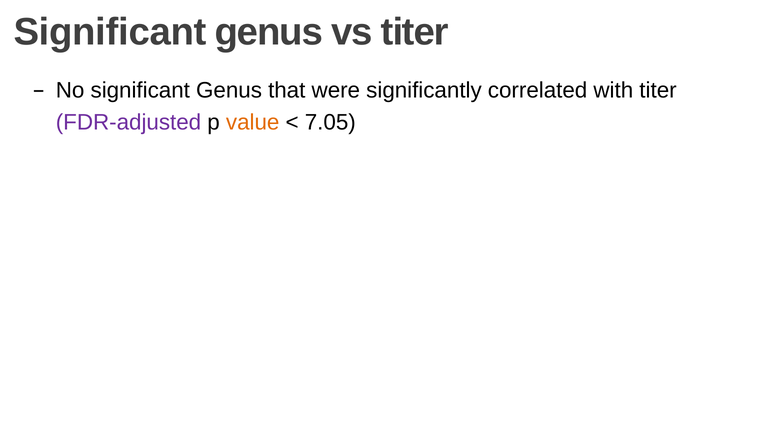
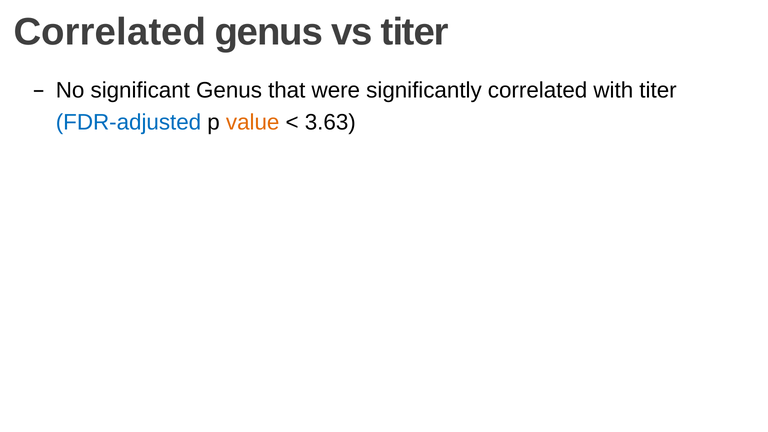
Significant: Significant -> Correlated (110, 32)
FDR-adjusted colour: purple -> blue (128, 122)
7.05: 7.05 -> 3.63 (330, 122)
